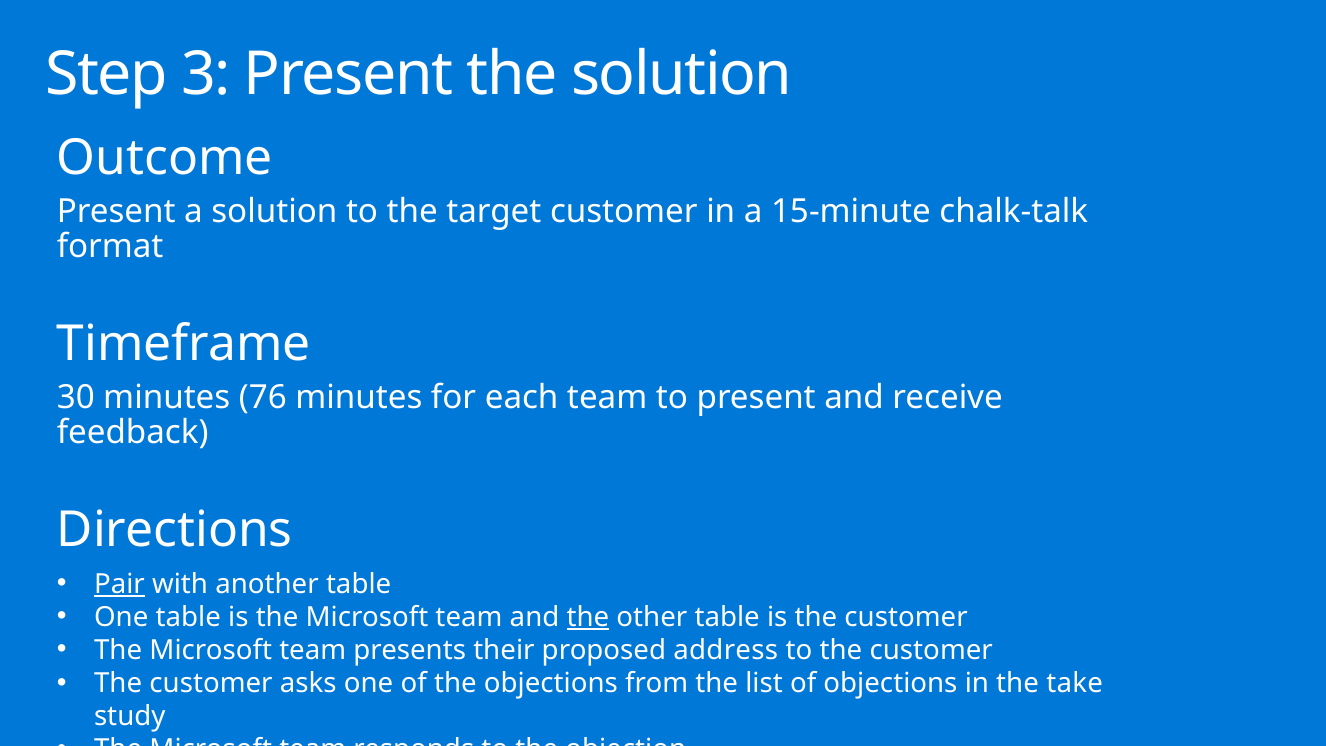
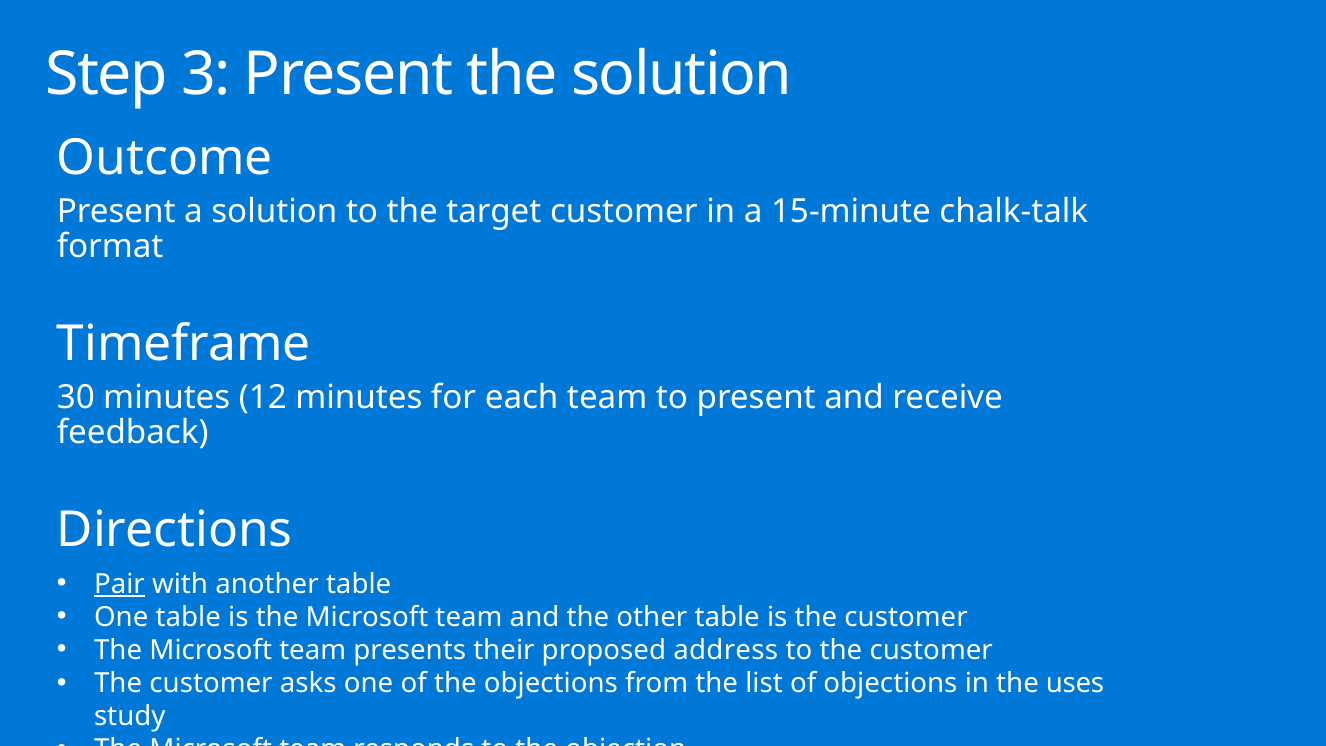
76: 76 -> 12 (263, 397)
the underline: present -> none (588, 617)
take: take -> uses (1075, 683)
